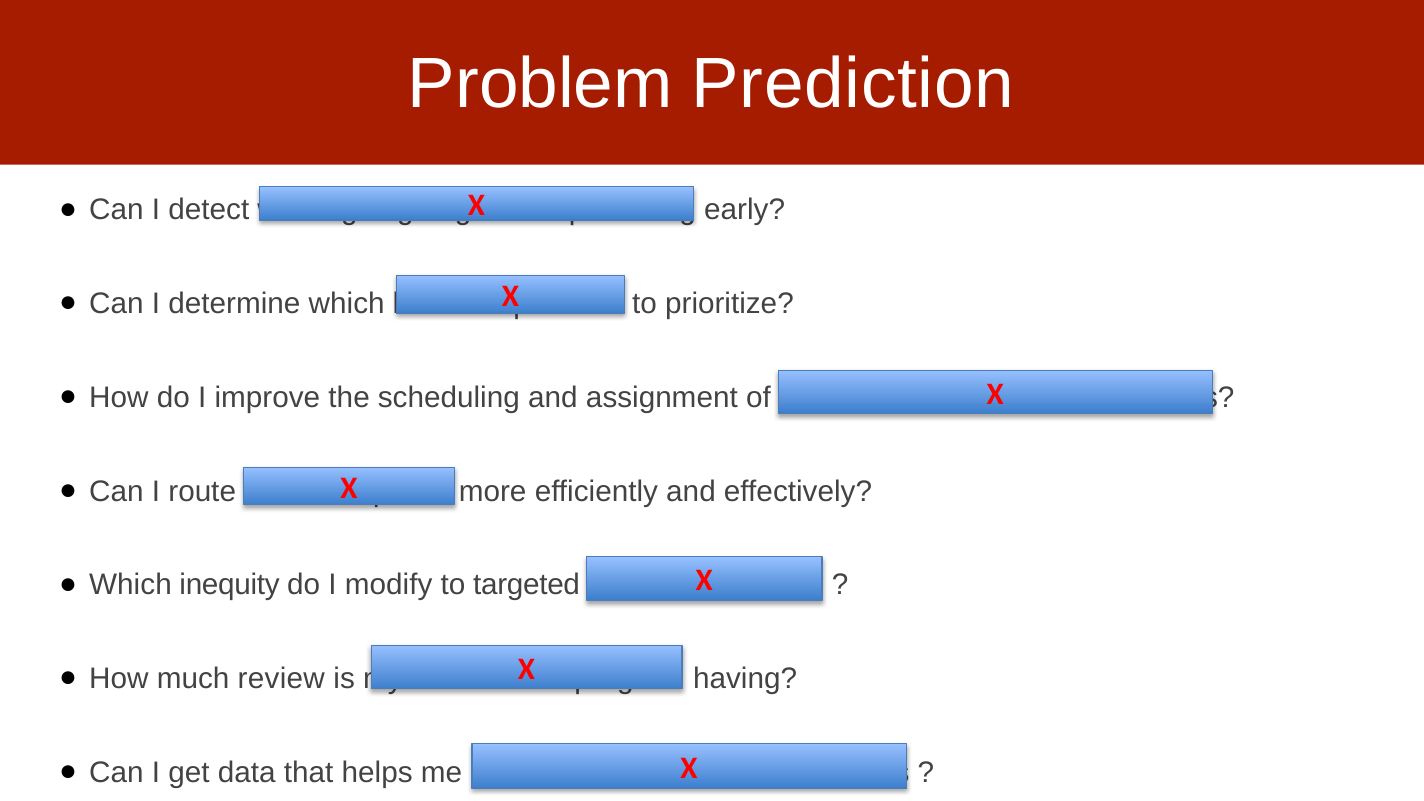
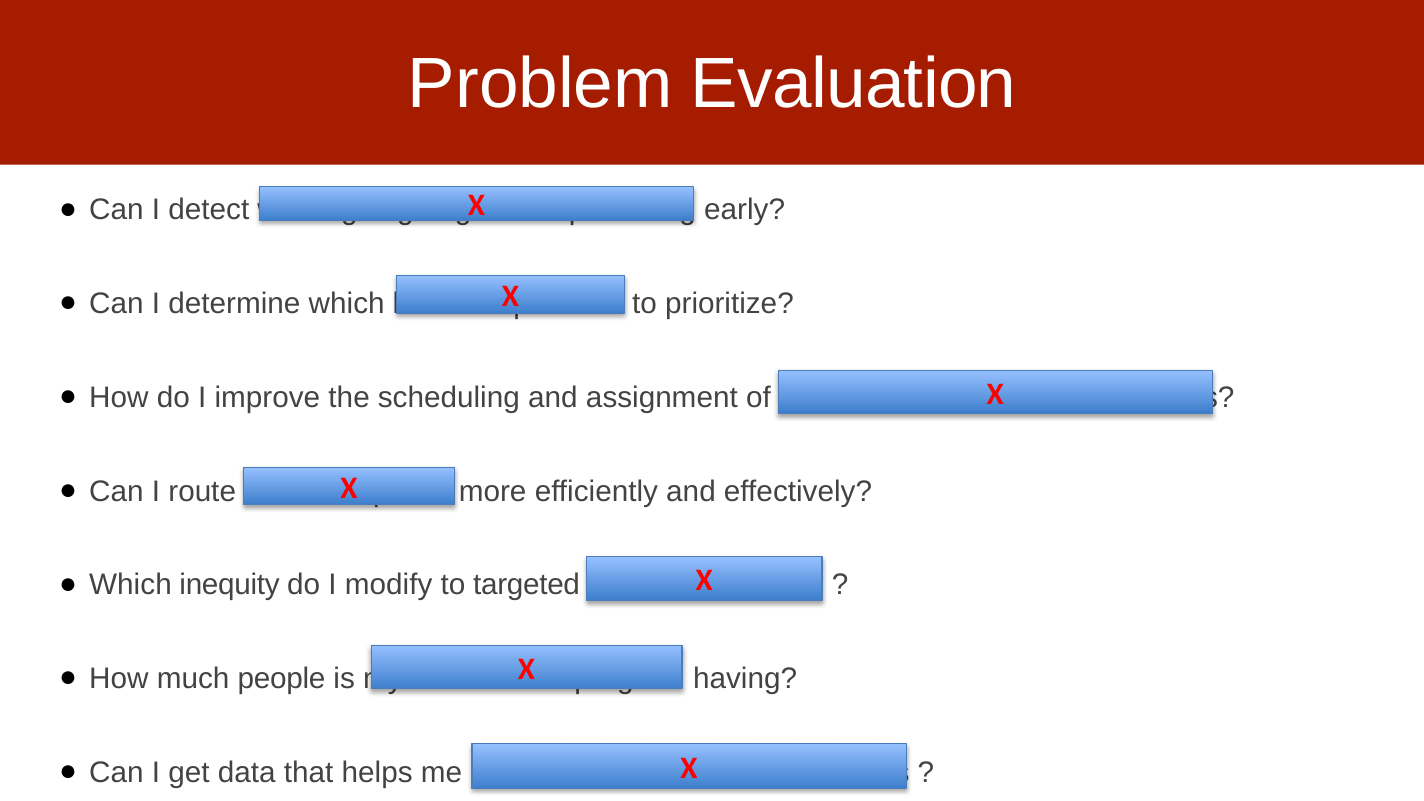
Prediction: Prediction -> Evaluation (854, 84)
review: review -> people (282, 679)
